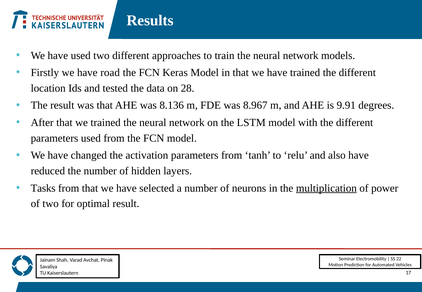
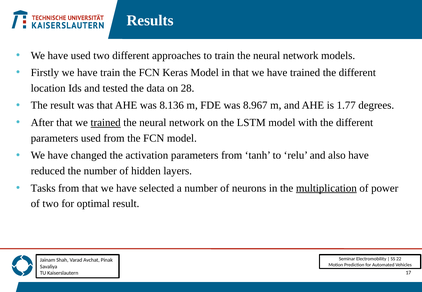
have road: road -> train (110, 73)
9.91: 9.91 -> 1.77 (346, 105)
trained underline: none -> present (106, 123)
